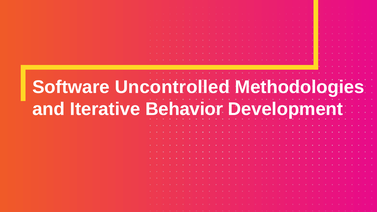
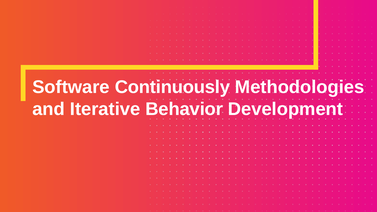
Uncontrolled: Uncontrolled -> Continuously (172, 87)
